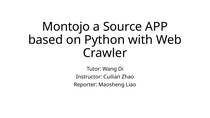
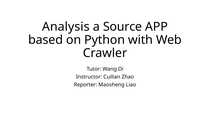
Montojo: Montojo -> Analysis (66, 27)
